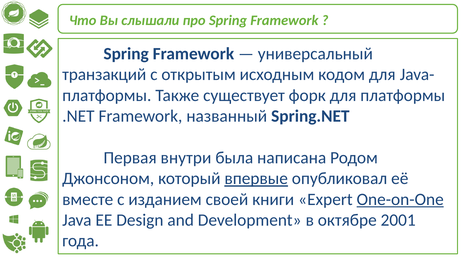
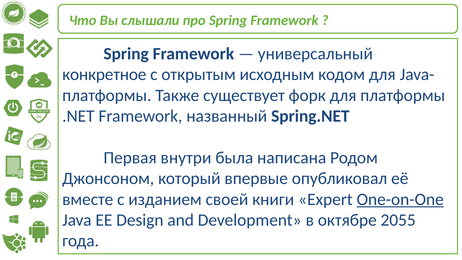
транзакций: транзакций -> конкретное (104, 75)
впервые underline: present -> none (256, 178)
2001: 2001 -> 2055 (398, 220)
